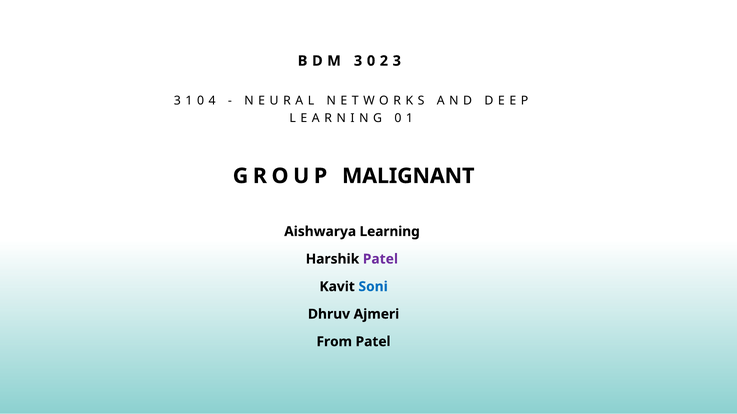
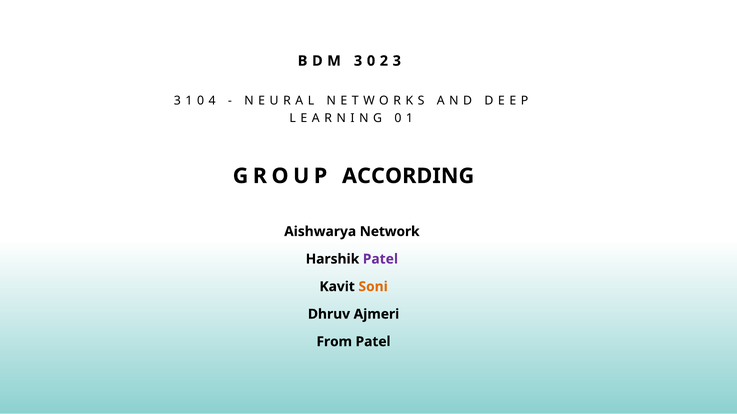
MALIGNANT: MALIGNANT -> ACCORDING (408, 176)
Learning: Learning -> Network (390, 232)
Soni colour: blue -> orange (373, 287)
